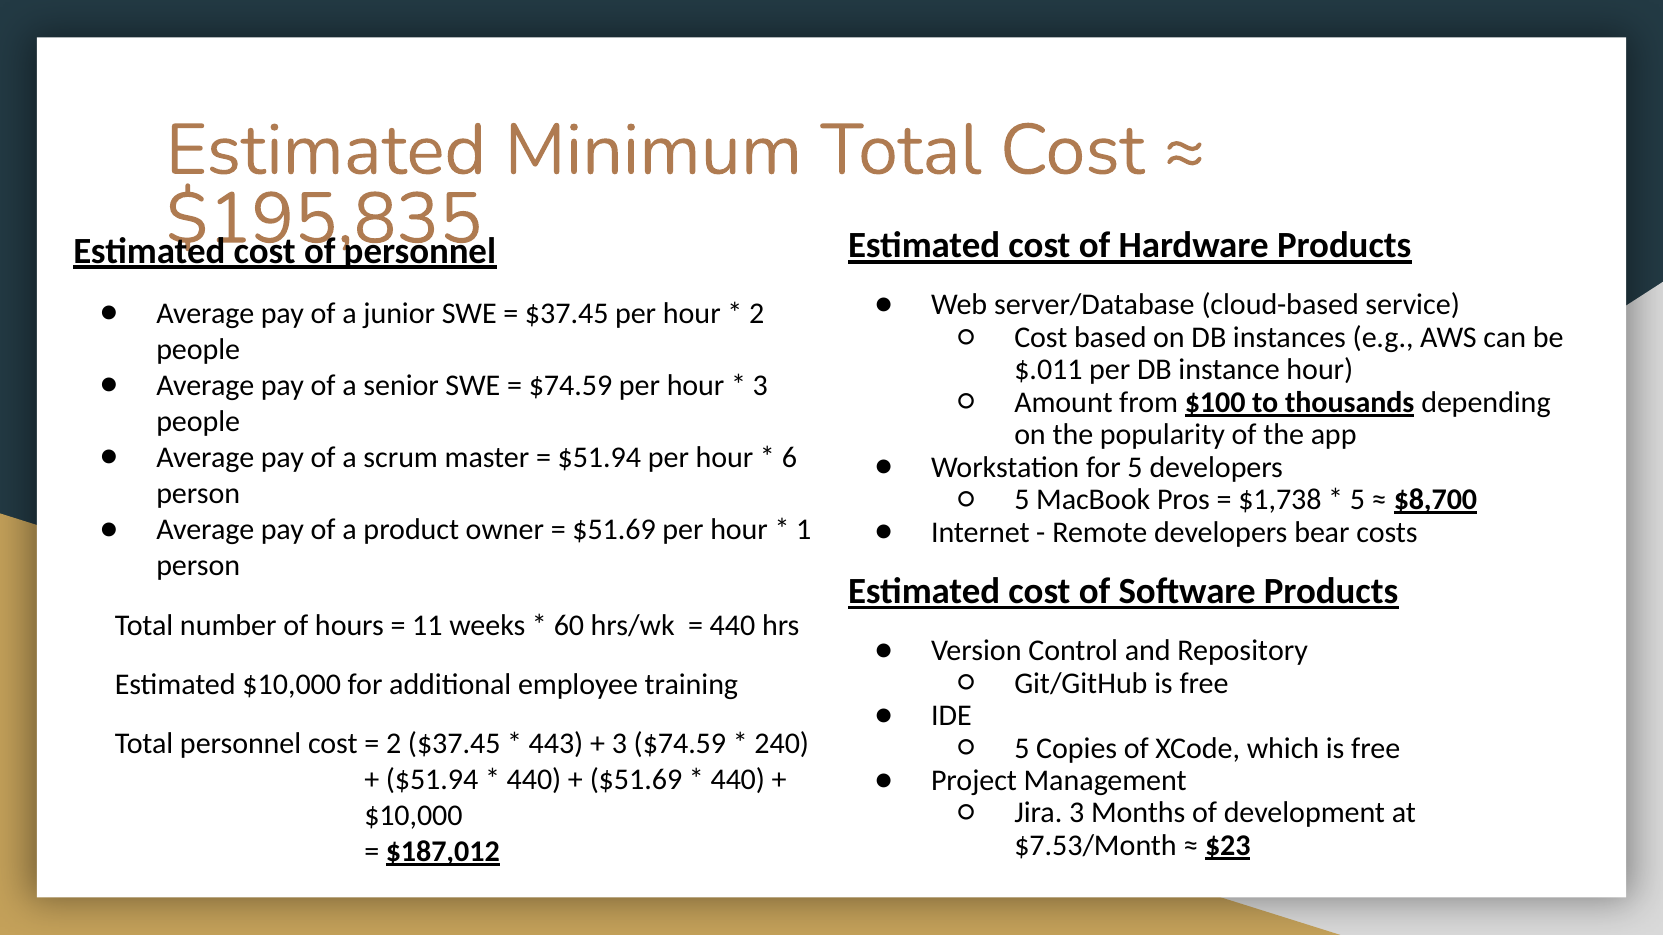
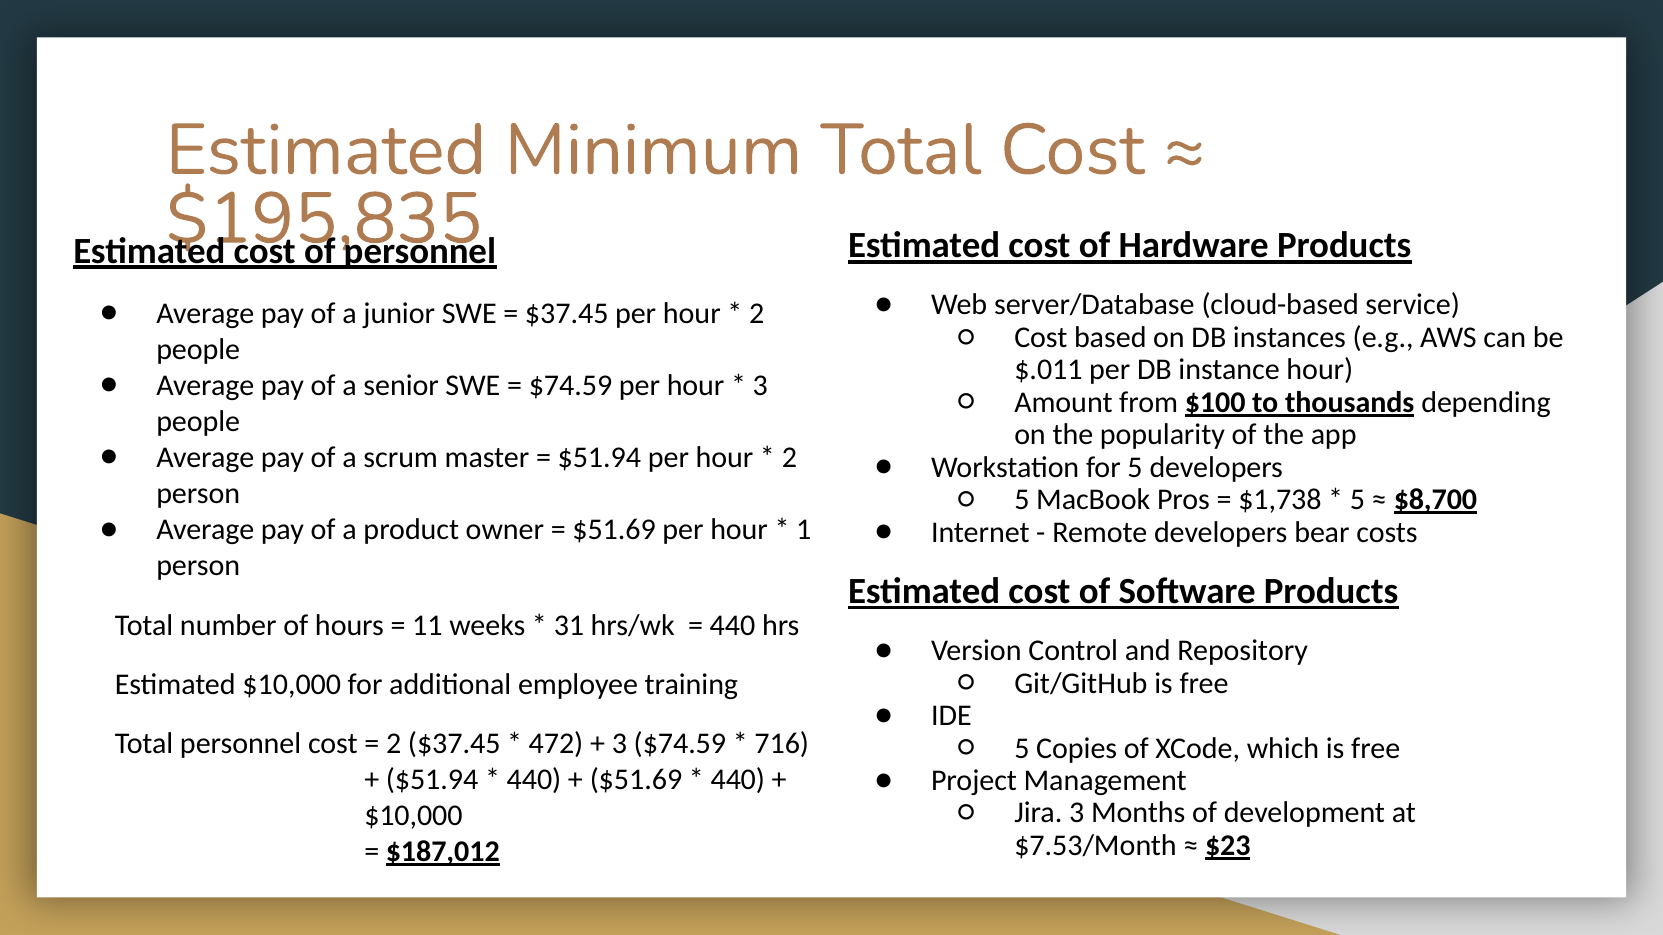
6: 6 -> 2 (789, 458)
60: 60 -> 31 (569, 625)
443: 443 -> 472 (556, 744)
240: 240 -> 716 (782, 744)
